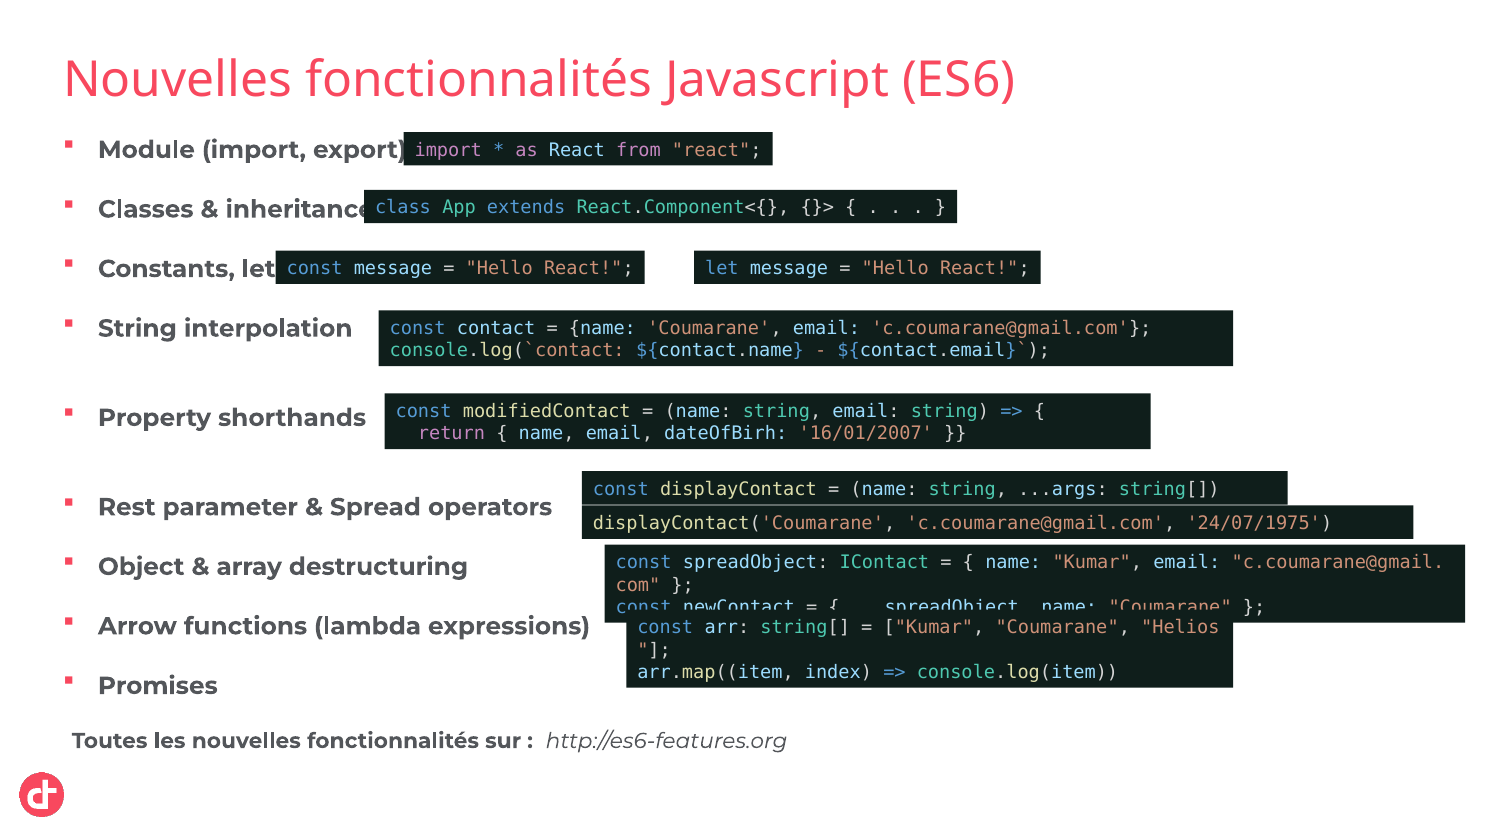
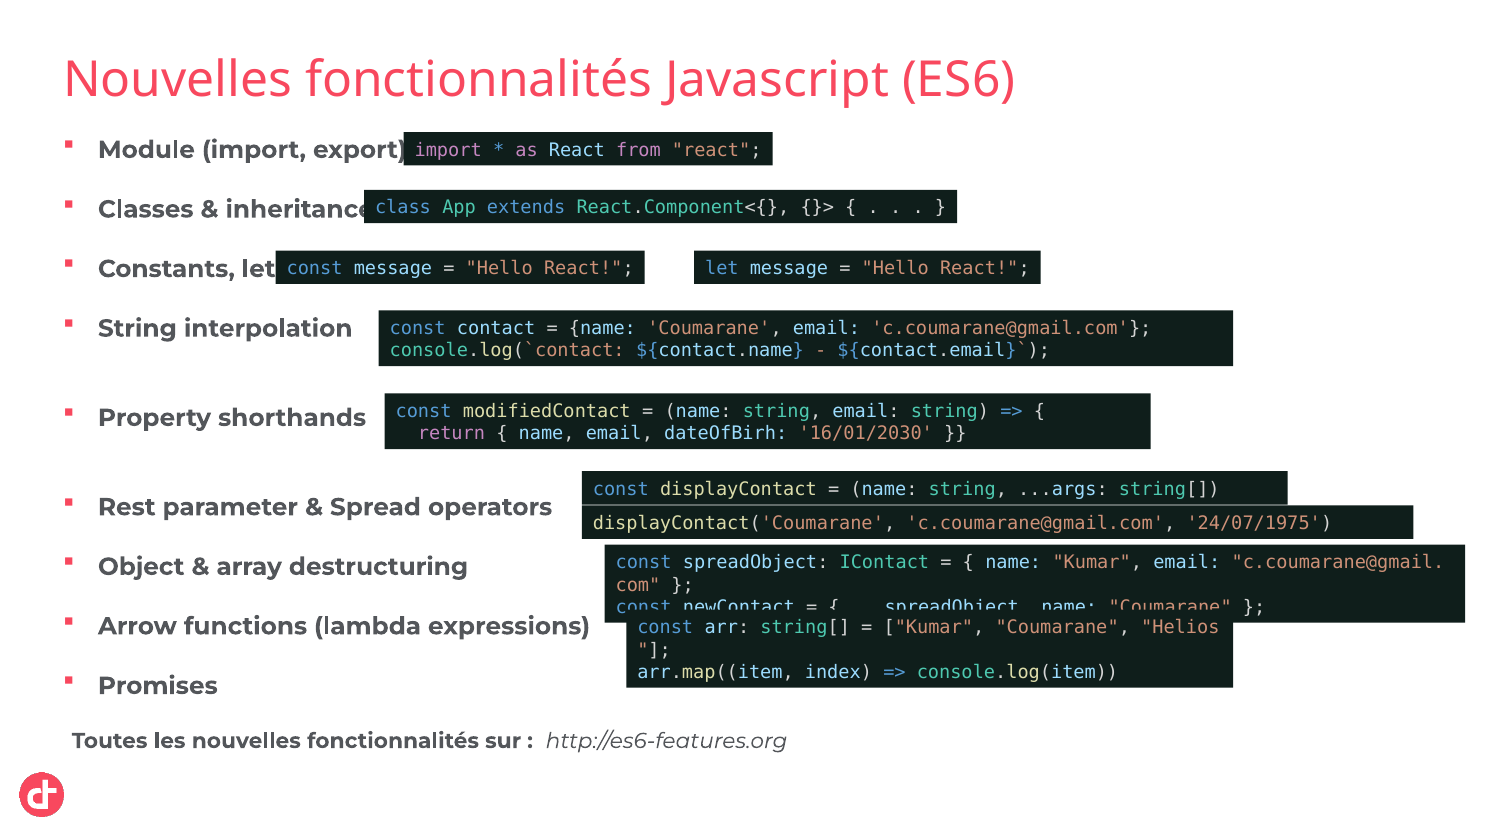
16/01/2007: 16/01/2007 -> 16/01/2030 (866, 434)
